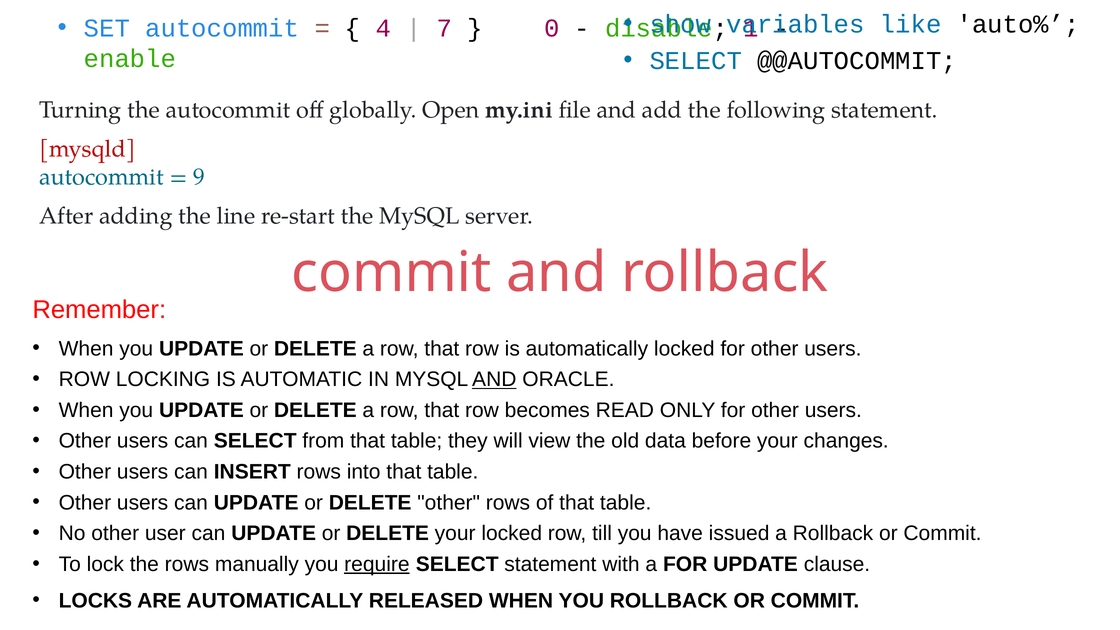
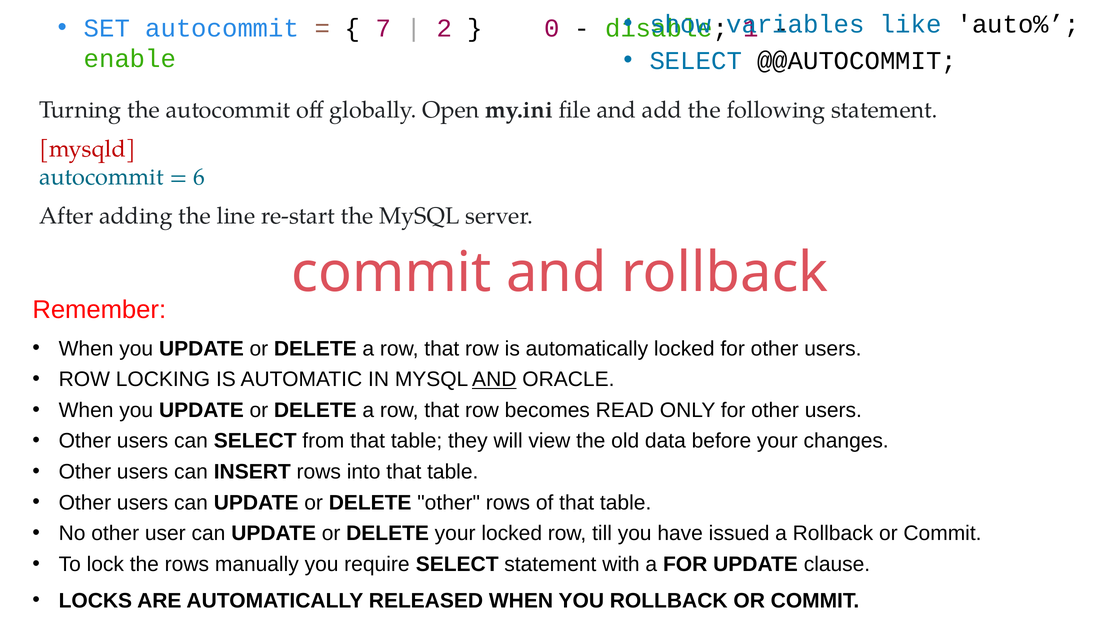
4: 4 -> 7 (383, 28)
7: 7 -> 2 (444, 28)
9: 9 -> 6 (199, 177)
require underline: present -> none (377, 564)
